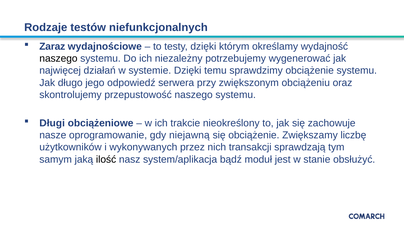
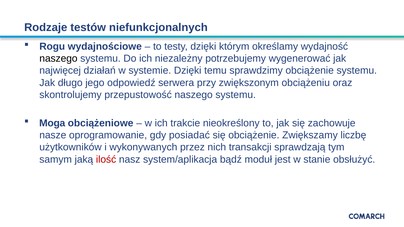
Zaraz: Zaraz -> Rogu (52, 46)
Długi: Długi -> Moga (52, 123)
niejawną: niejawną -> posiadać (189, 135)
ilość colour: black -> red (106, 160)
